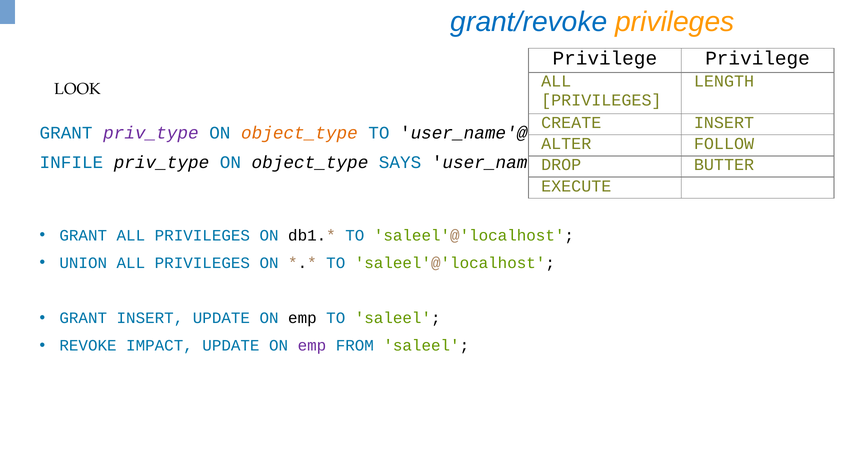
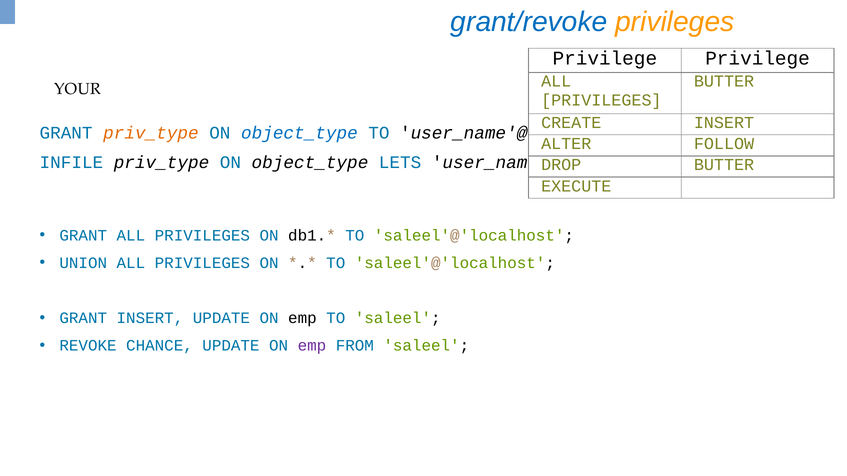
LENGTH: LENGTH -> BUTTER (724, 82)
LOOK: LOOK -> YOUR (77, 89)
priv_type colour: purple -> orange (151, 133)
object_type colour: orange -> blue (299, 133)
SAYS: SAYS -> LETS (400, 163)
IMPACT: IMPACT -> CHANCE (159, 346)
